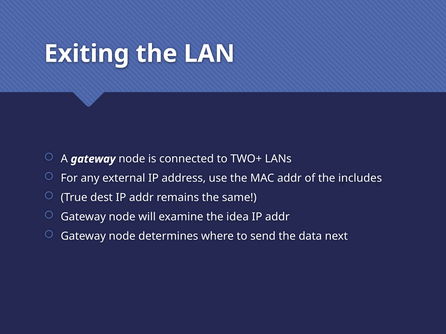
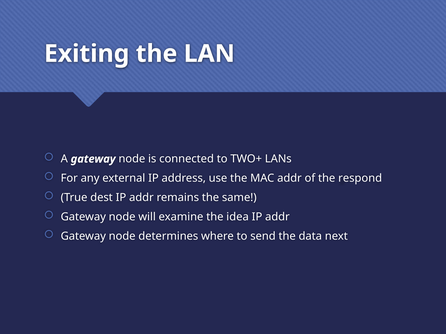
includes: includes -> respond (360, 179)
